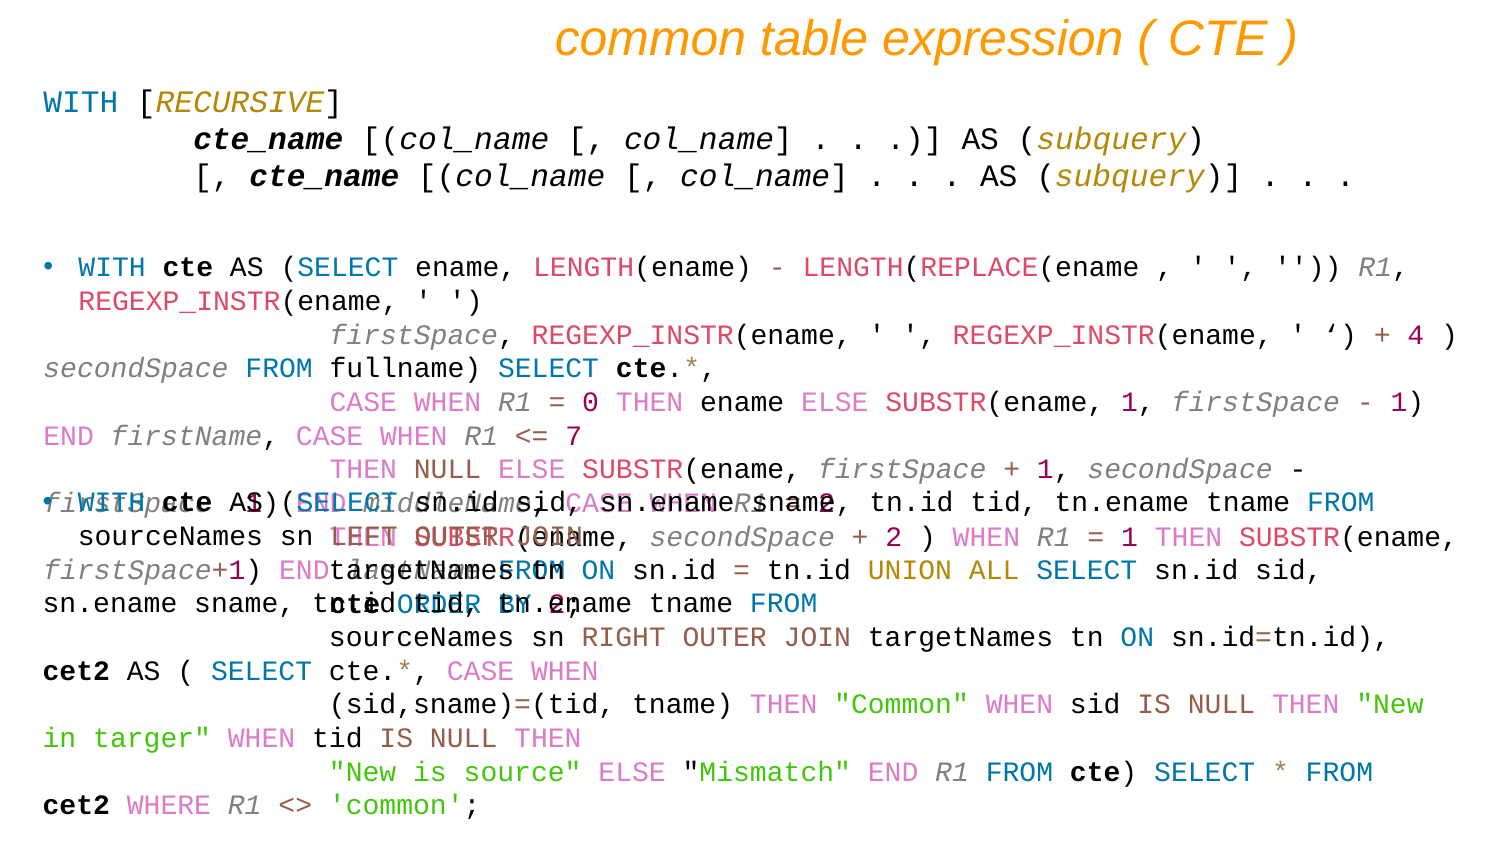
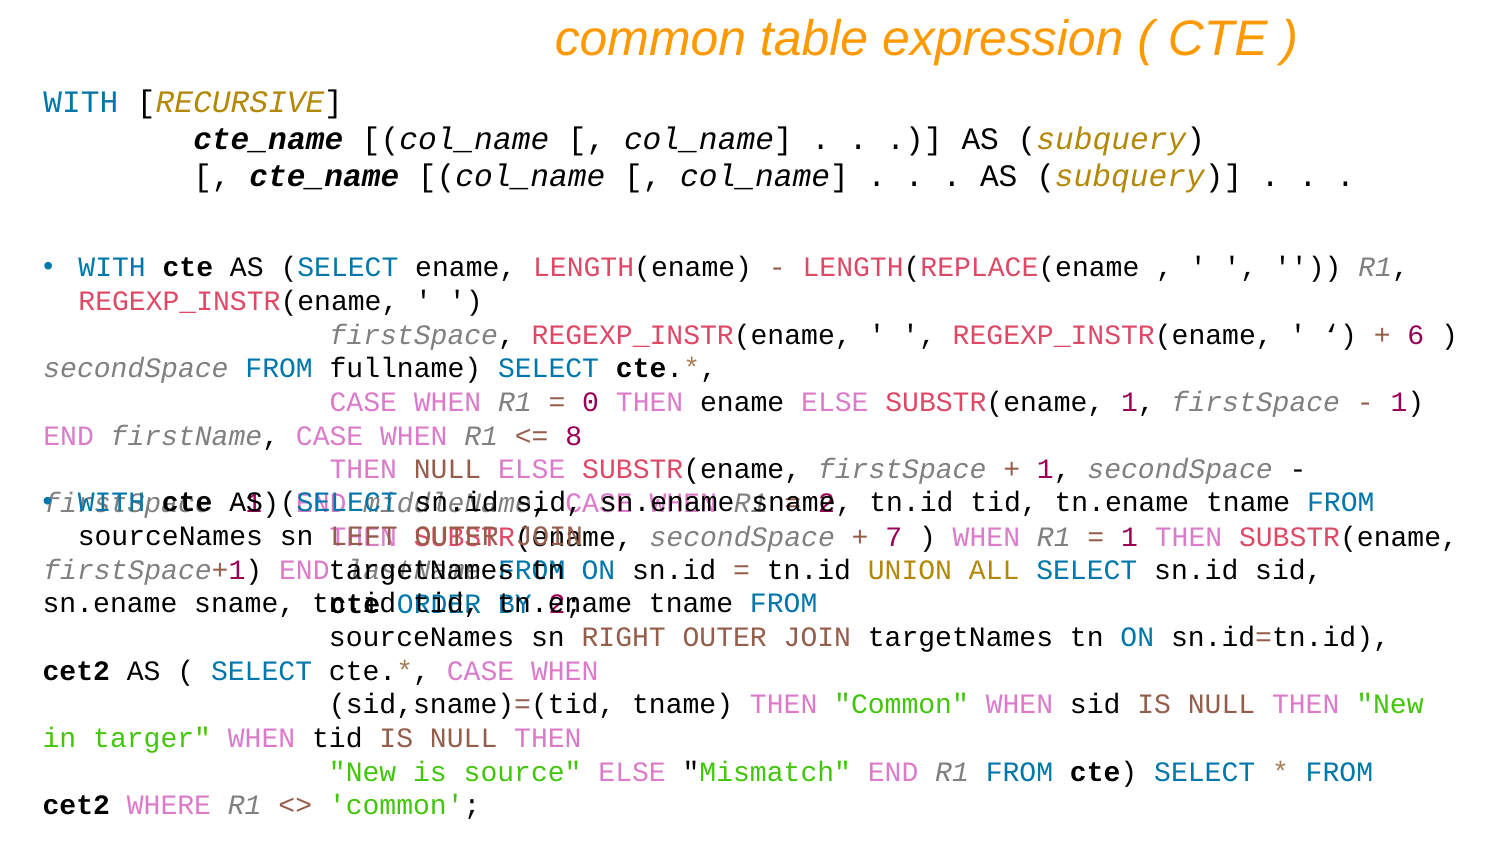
4: 4 -> 6 (1416, 335)
7: 7 -> 8 (574, 436)
2: 2 -> 7 (894, 537)
